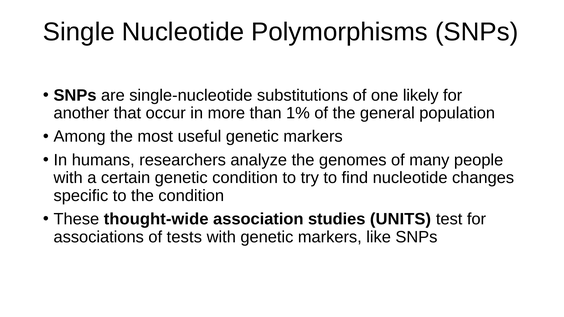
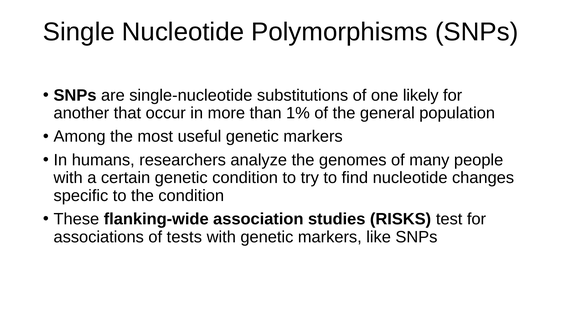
thought-wide: thought-wide -> flanking-wide (156, 219)
UNITS: UNITS -> RISKS (401, 219)
